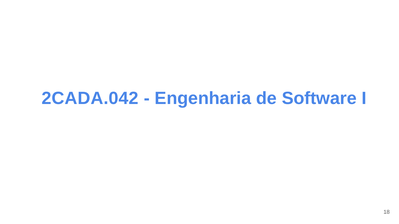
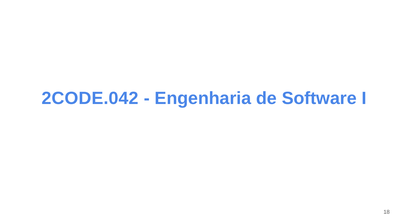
2CADA.042: 2CADA.042 -> 2CODE.042 (90, 98)
